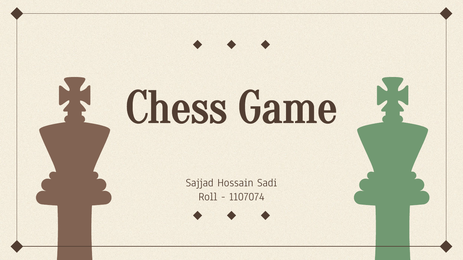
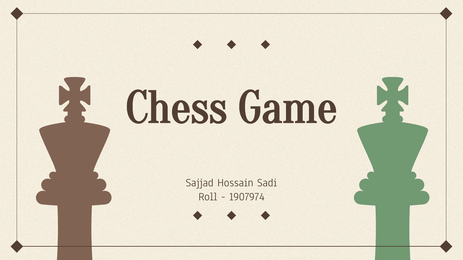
1107074: 1107074 -> 1907974 (247, 197)
